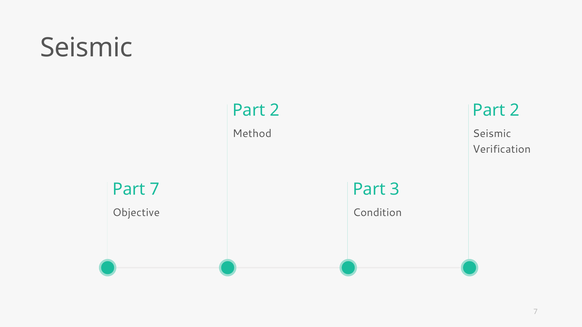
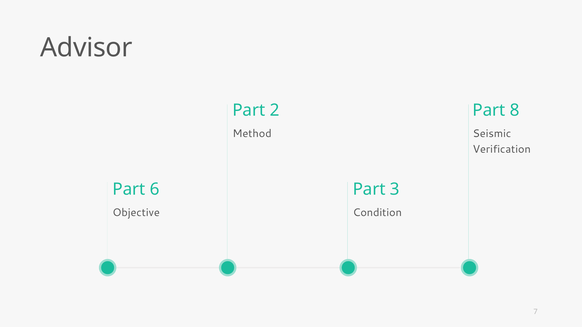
Seismic: Seismic -> Advisor (86, 48)
2: 2 -> 8 (515, 110)
Part 7: 7 -> 6 (155, 189)
